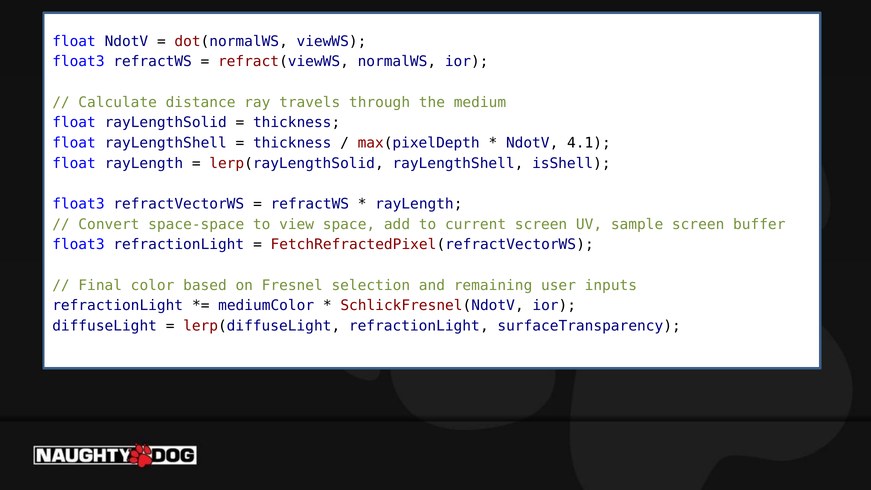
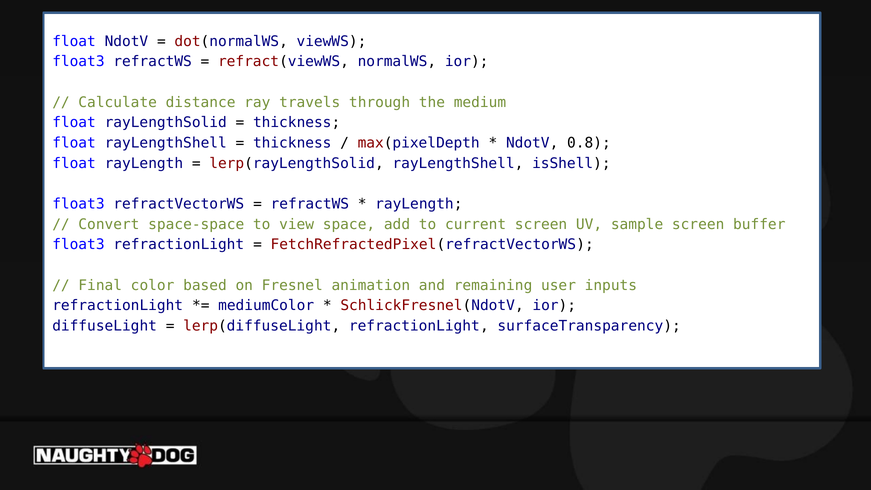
4.1: 4.1 -> 0.8 (589, 143)
selection: selection -> animation (371, 285)
